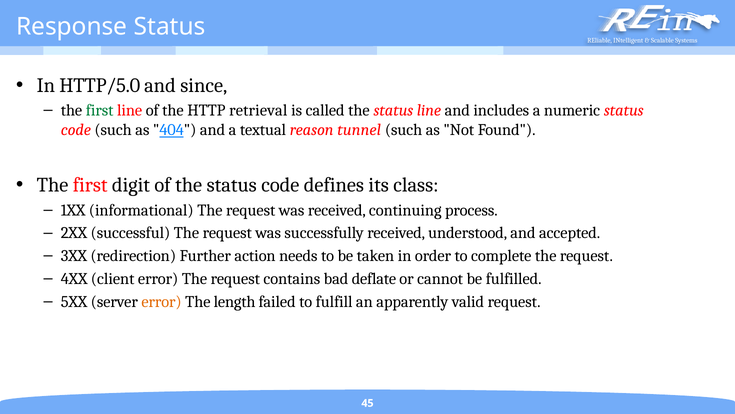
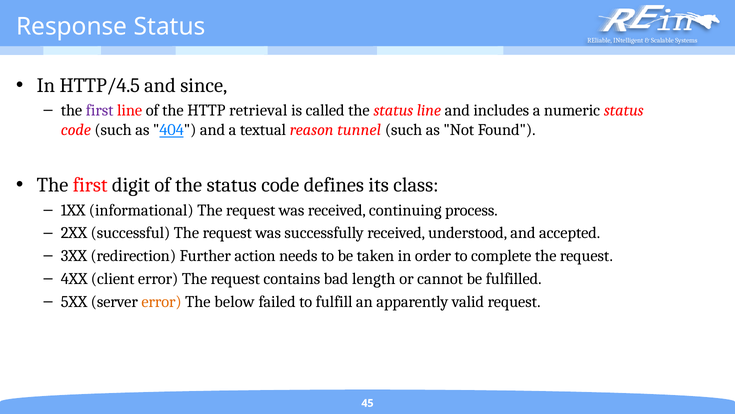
HTTP/5.0: HTTP/5.0 -> HTTP/4.5 (100, 85)
first colour: green -> purple (100, 110)
deflate: deflate -> length (374, 278)
length: length -> below (234, 301)
